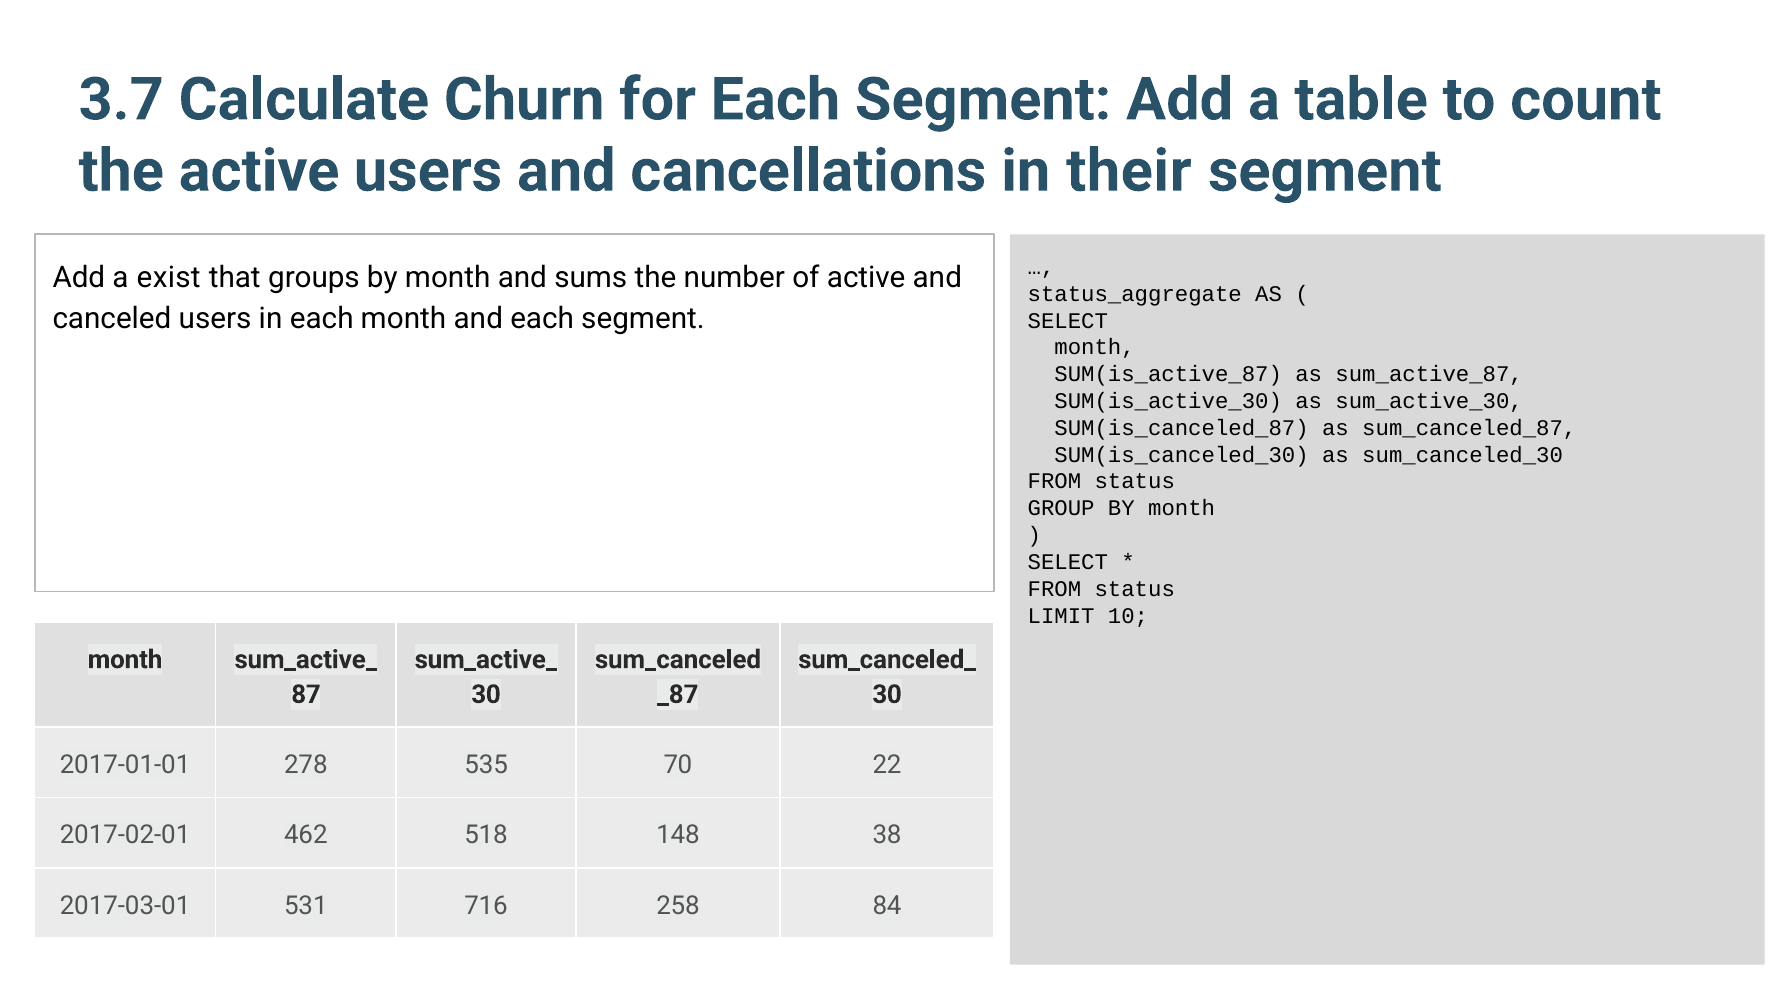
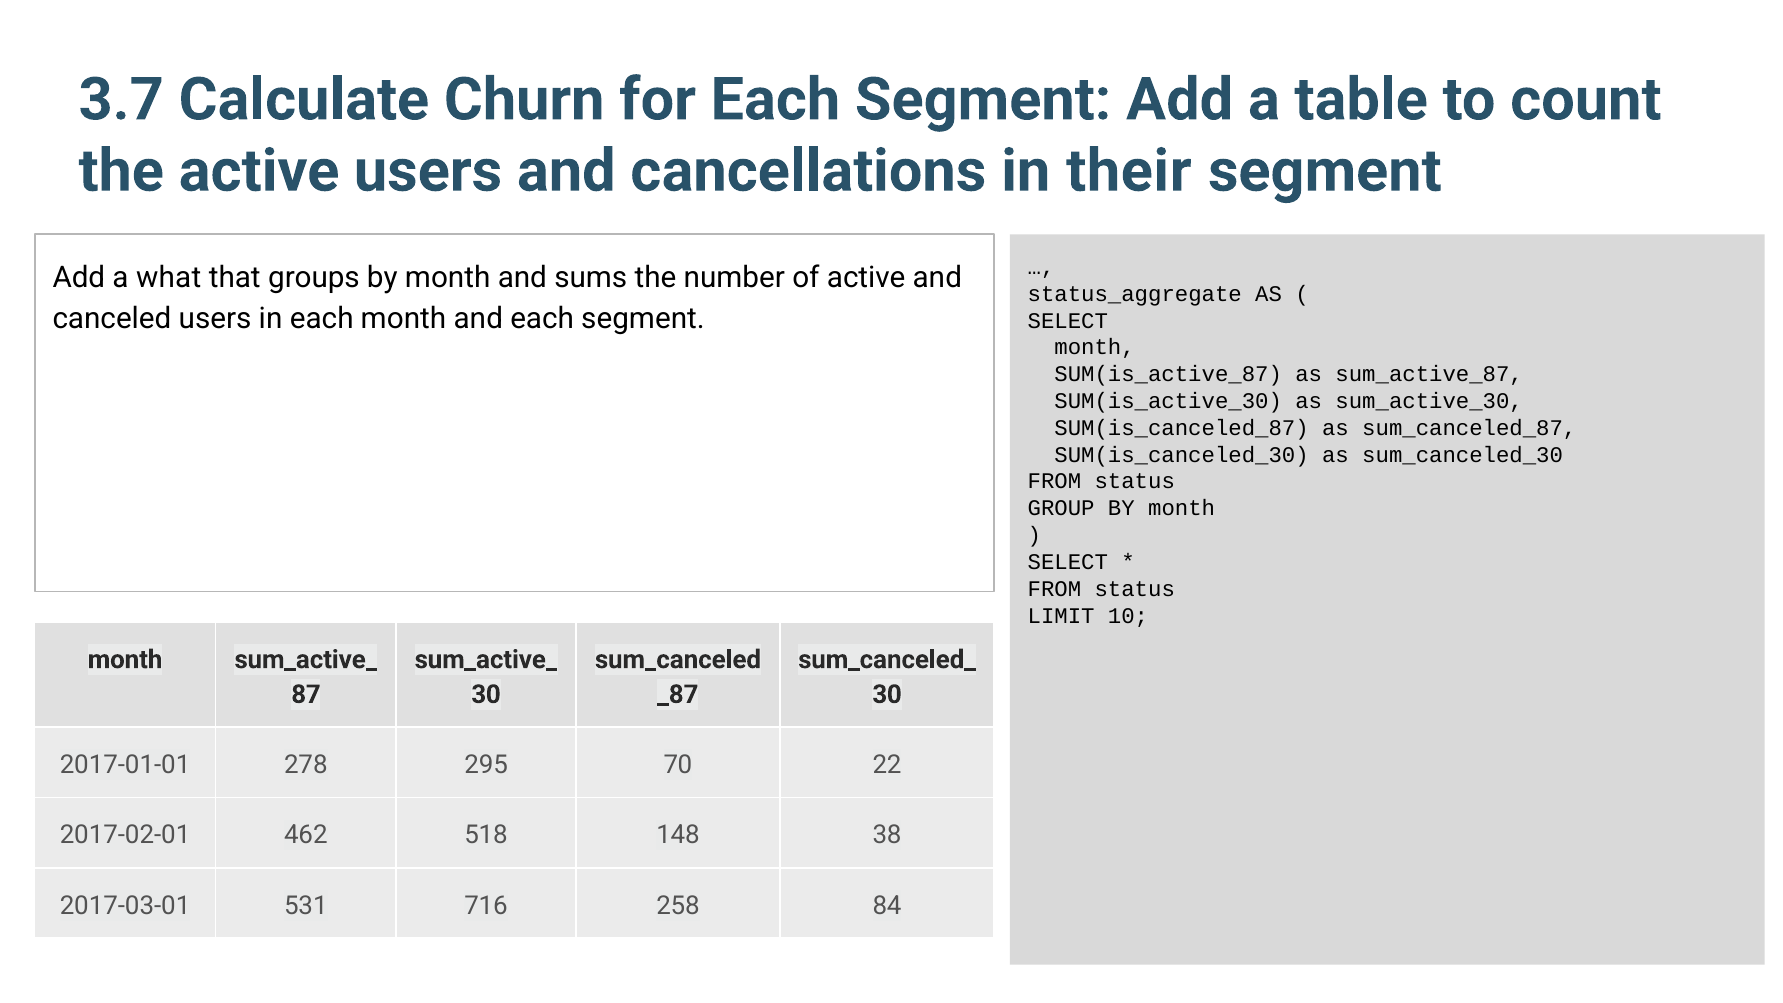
exist: exist -> what (169, 277)
535: 535 -> 295 (486, 765)
